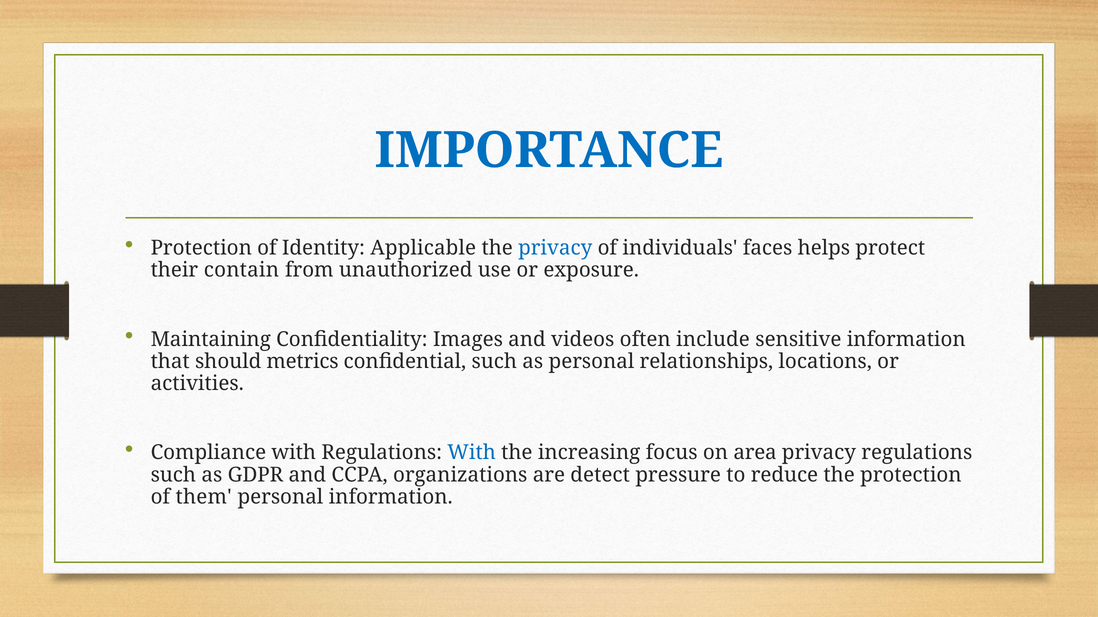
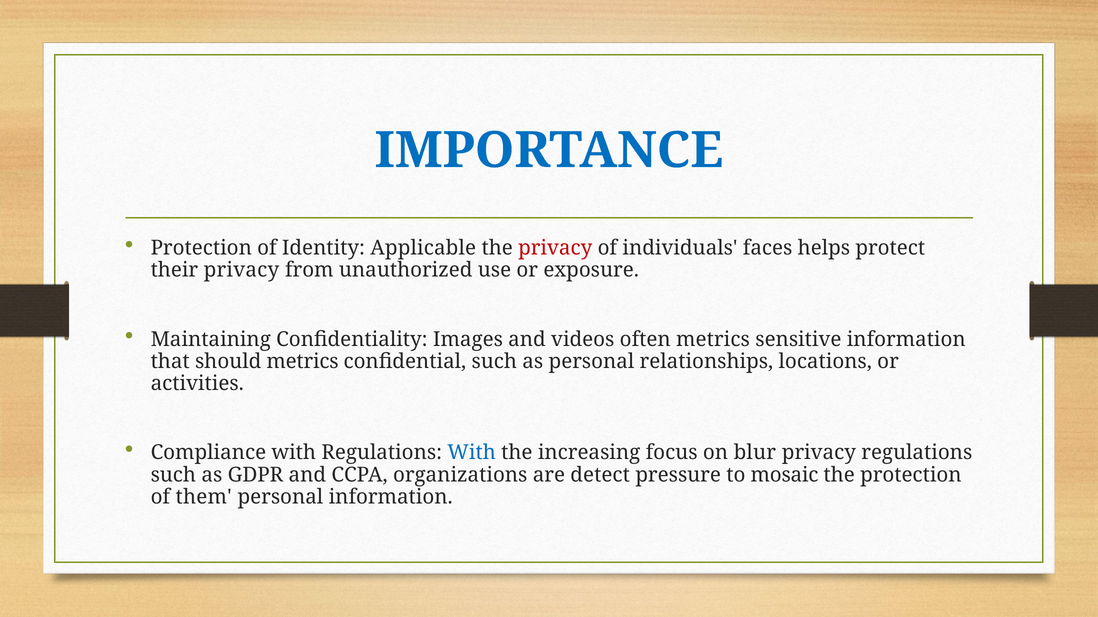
privacy colour: blue -> red (555, 248)
their contain: contain -> privacy (241, 270)
often include: include -> metrics (713, 340)
area: area -> blur (755, 453)
reduce: reduce -> mosaic (785, 475)
